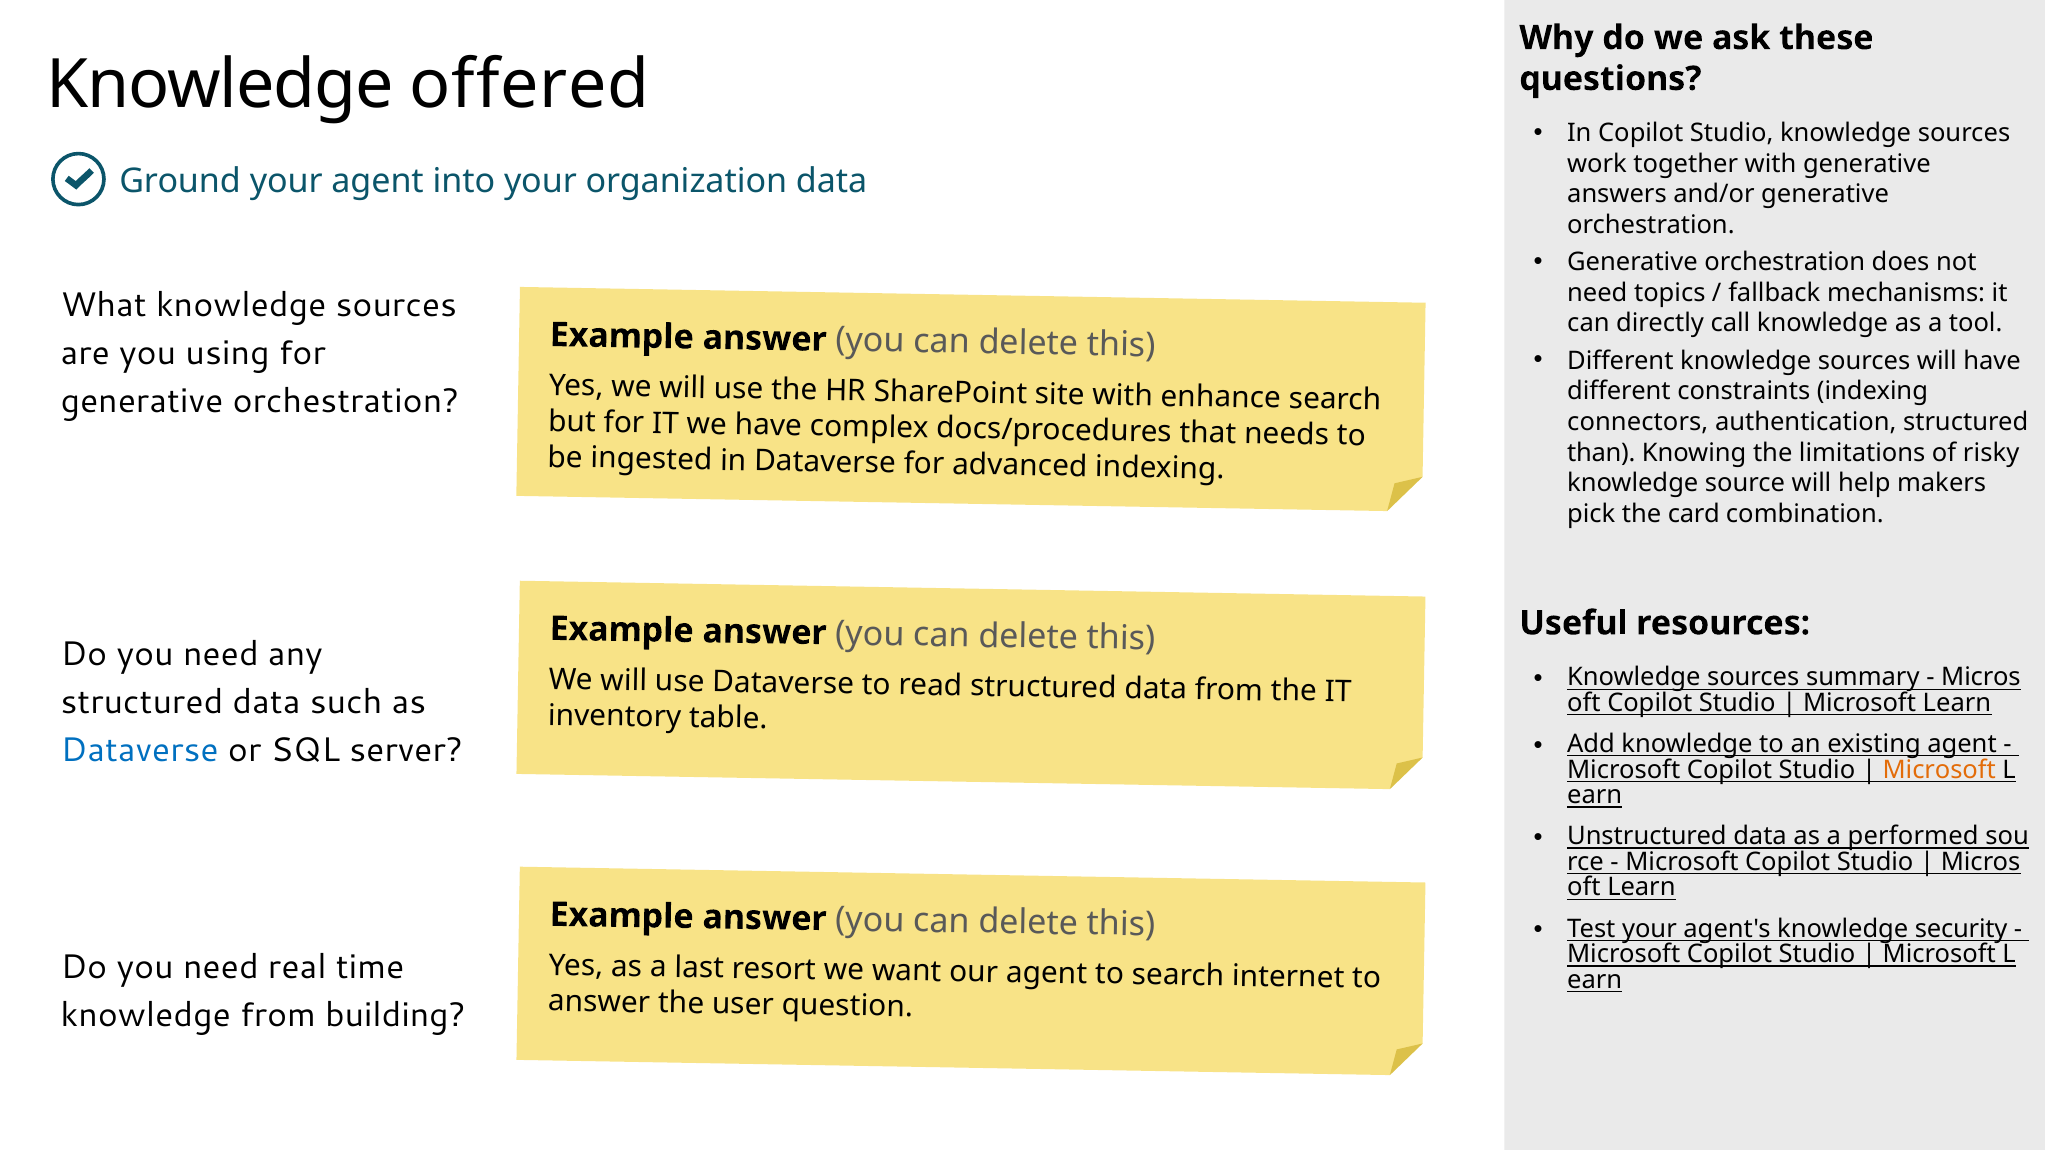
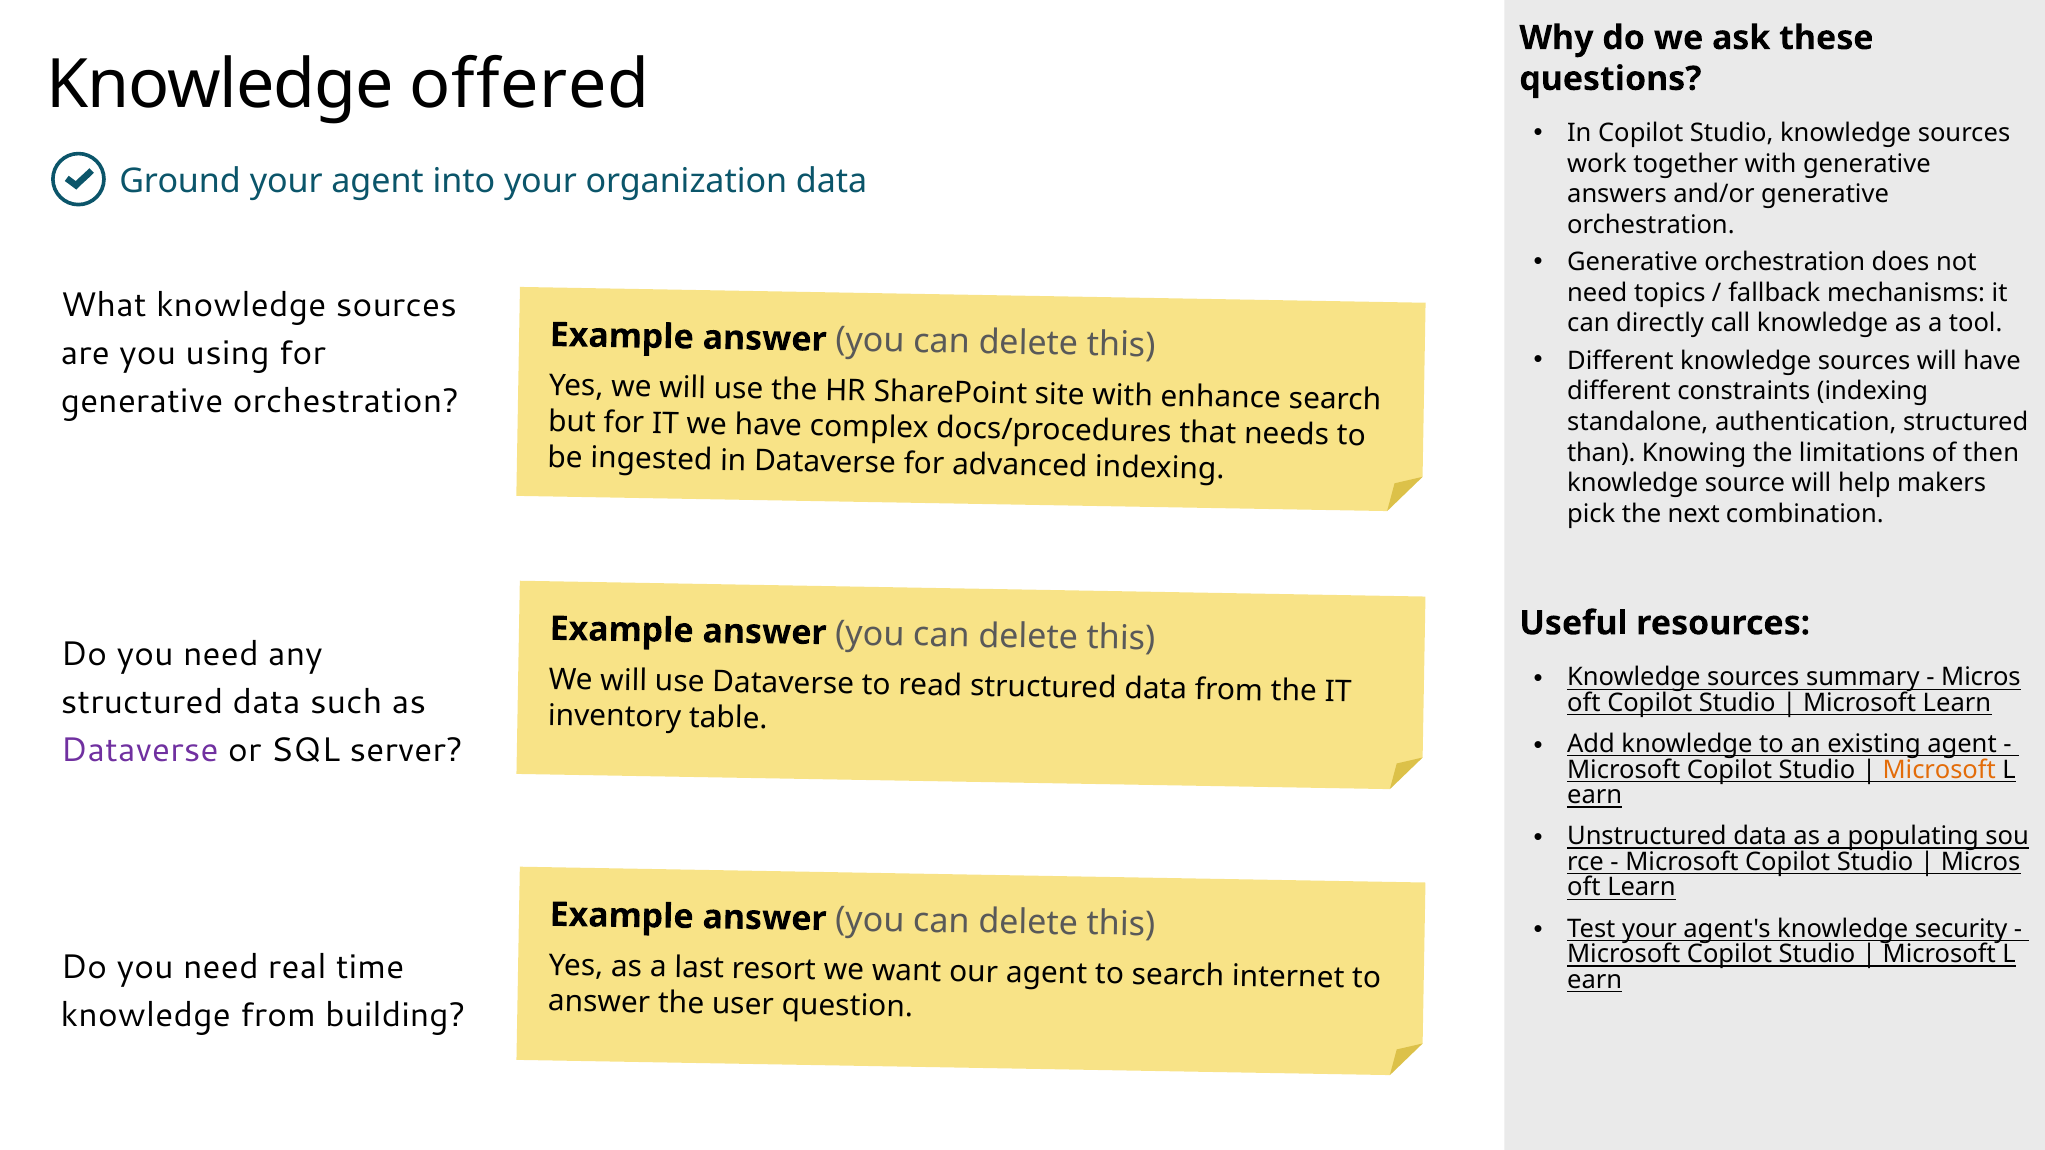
connectors: connectors -> standalone (1638, 422)
risky: risky -> then (1991, 453)
card: card -> next (1694, 514)
Dataverse colour: blue -> purple (140, 751)
performed: performed -> populating (1913, 837)
